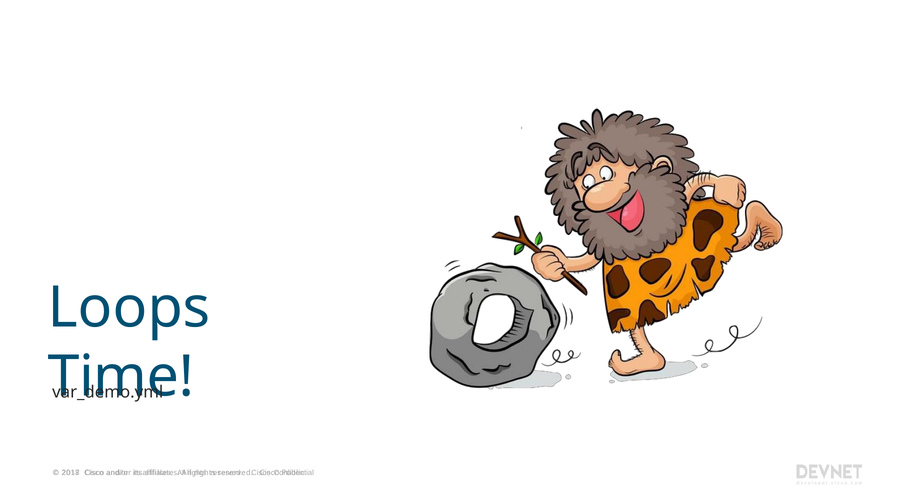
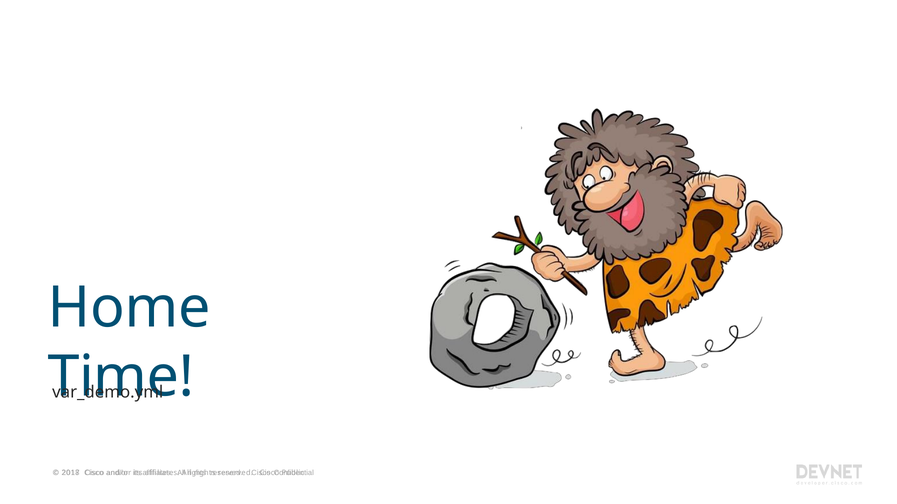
Loops: Loops -> Home (129, 308)
